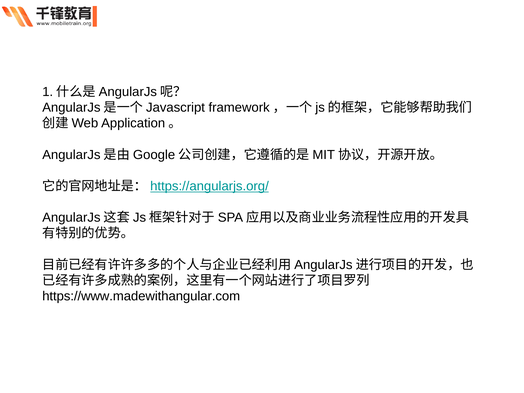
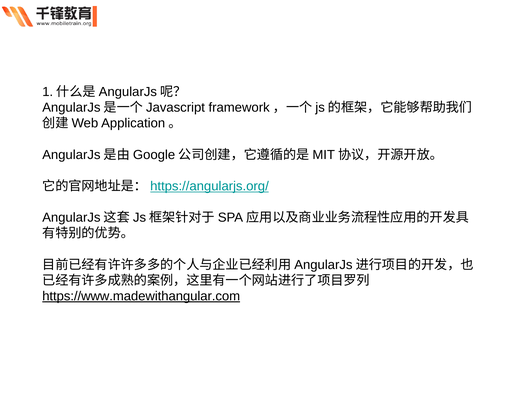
https://www.madewithangular.com underline: none -> present (141, 296)
